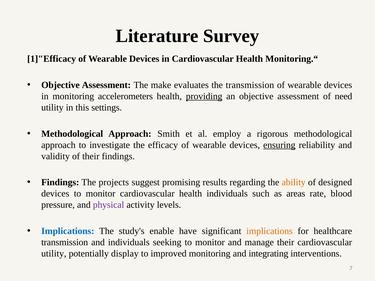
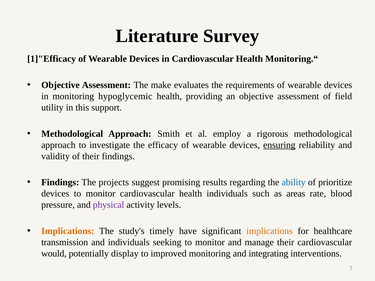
the transmission: transmission -> requirements (250, 85)
accelerometers: accelerometers -> hypoglycemic (125, 96)
providing underline: present -> none (204, 96)
need: need -> field (343, 96)
settings: settings -> support (107, 108)
ability colour: orange -> blue (294, 183)
designed: designed -> prioritize (335, 183)
Implications colour: blue -> orange (68, 231)
enable: enable -> timely (162, 231)
utility: utility -> would (54, 254)
